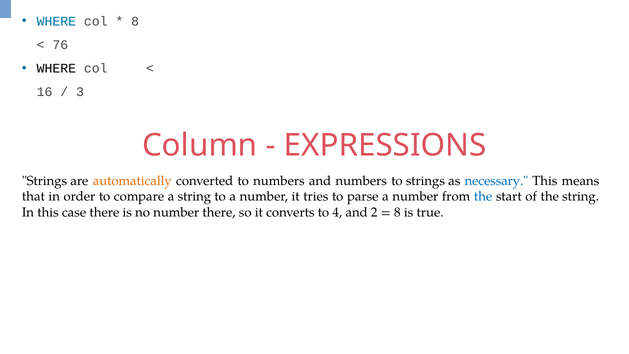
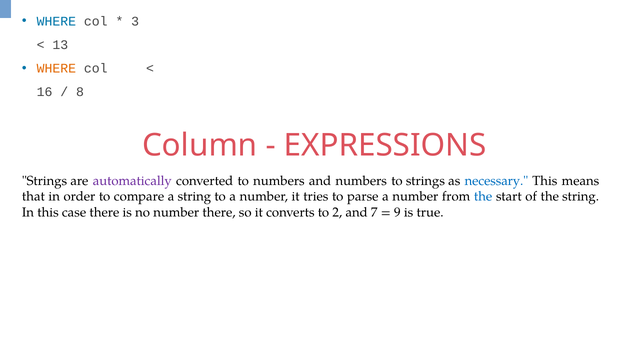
8: 8 -> 3 (135, 21)
76: 76 -> 13 (60, 45)
WHERE colour: black -> orange (56, 68)
3: 3 -> 8 (80, 92)
automatically colour: orange -> purple (132, 181)
4: 4 -> 2 (337, 212)
2: 2 -> 7 (374, 212)
8: 8 -> 9 (397, 212)
